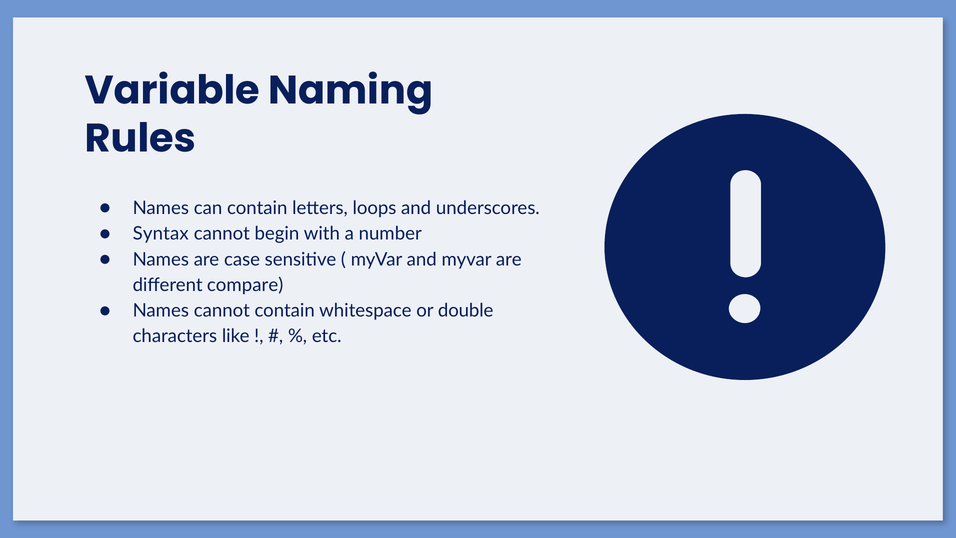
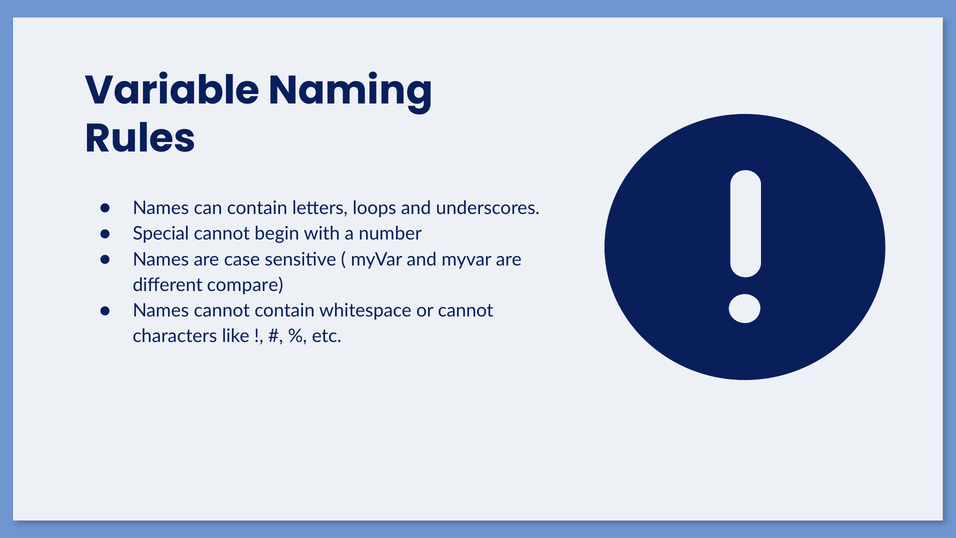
Syntax: Syntax -> Special (161, 234)
or double: double -> cannot (466, 311)
